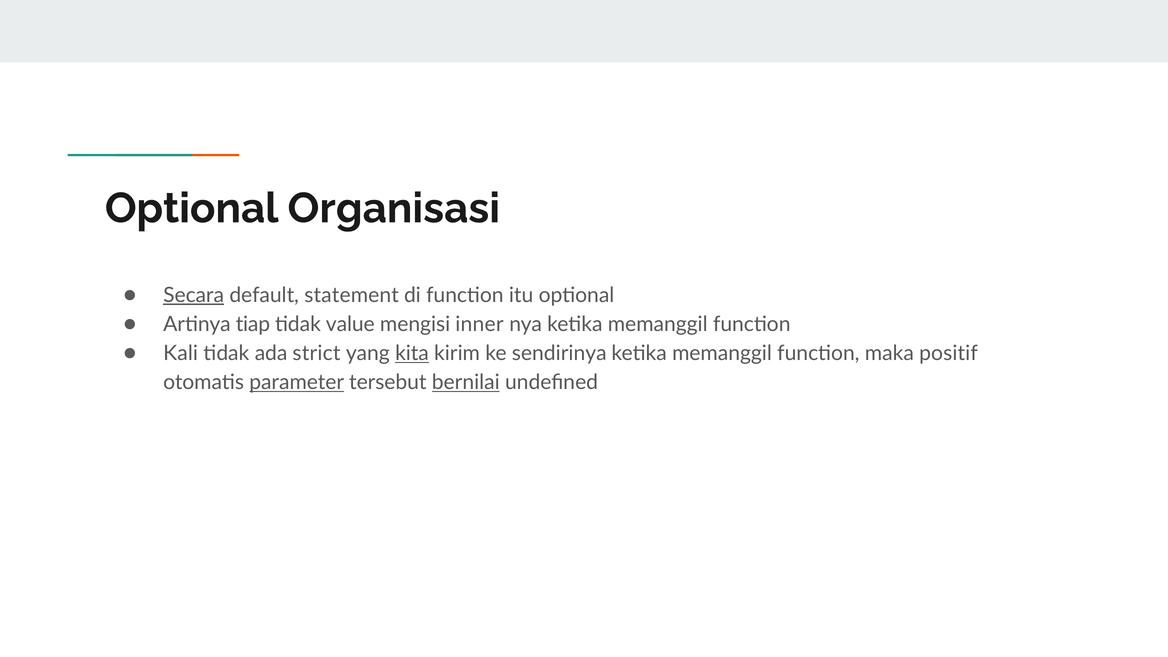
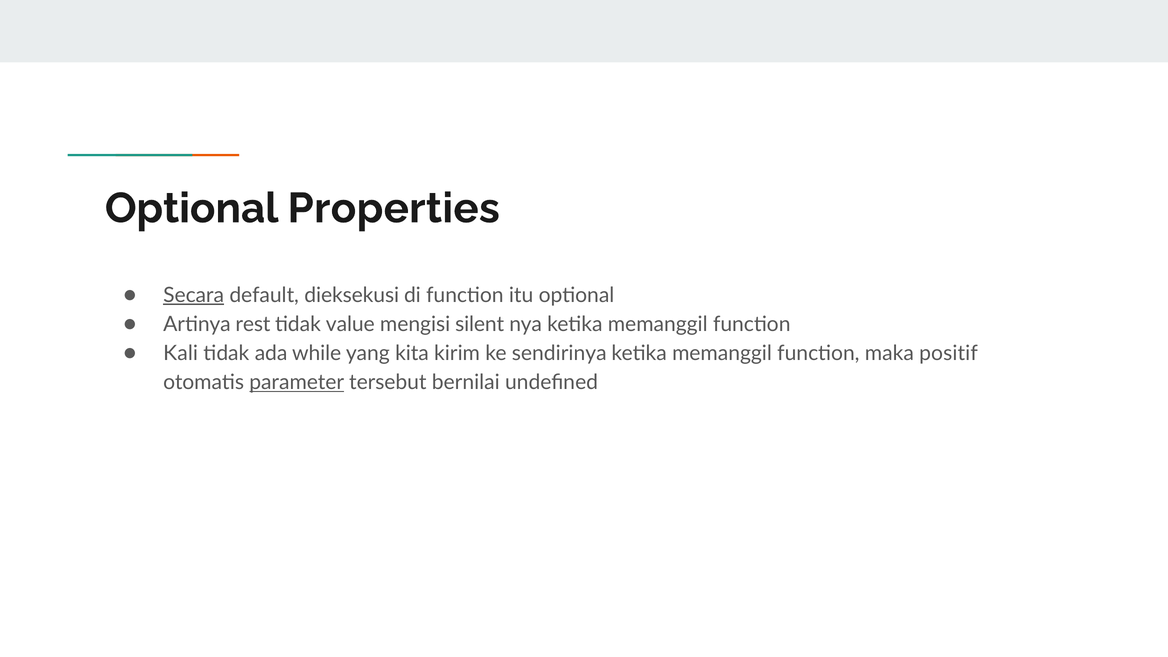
Organisasi: Organisasi -> Properties (394, 208)
statement: statement -> dieksekusi (352, 295)
tiap: tiap -> rest (253, 324)
inner: inner -> silent (480, 324)
strict: strict -> while (317, 353)
kita underline: present -> none (412, 353)
bernilai underline: present -> none (466, 382)
